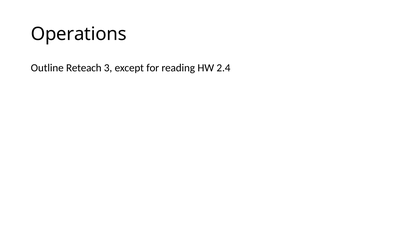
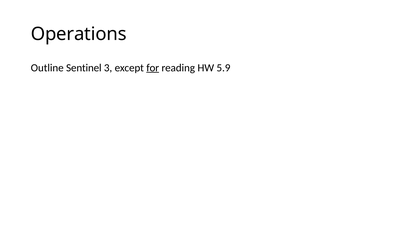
Reteach: Reteach -> Sentinel (84, 68)
for underline: none -> present (153, 68)
2.4: 2.4 -> 5.9 (223, 68)
